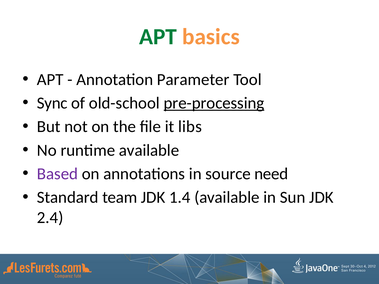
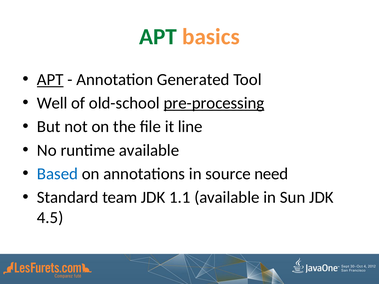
APT underline: none -> present (50, 80)
Parameter: Parameter -> Generated (193, 80)
Sync: Sync -> Well (52, 103)
libs: libs -> line (190, 127)
Based colour: purple -> blue (57, 174)
1.4: 1.4 -> 1.1 (180, 198)
2.4: 2.4 -> 4.5 (50, 218)
